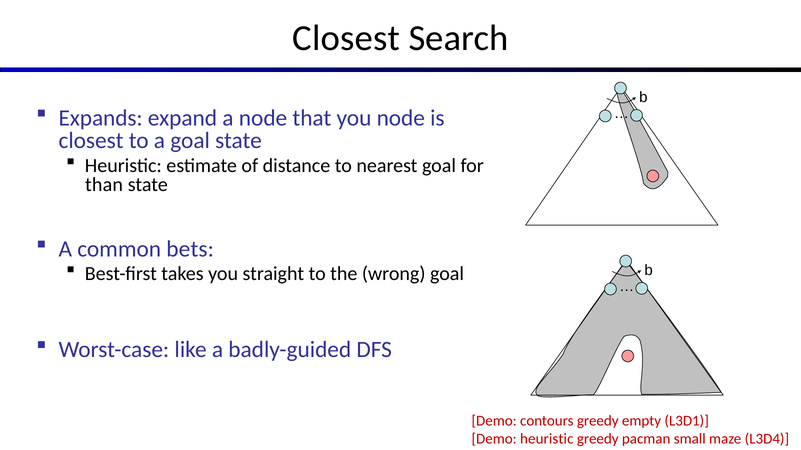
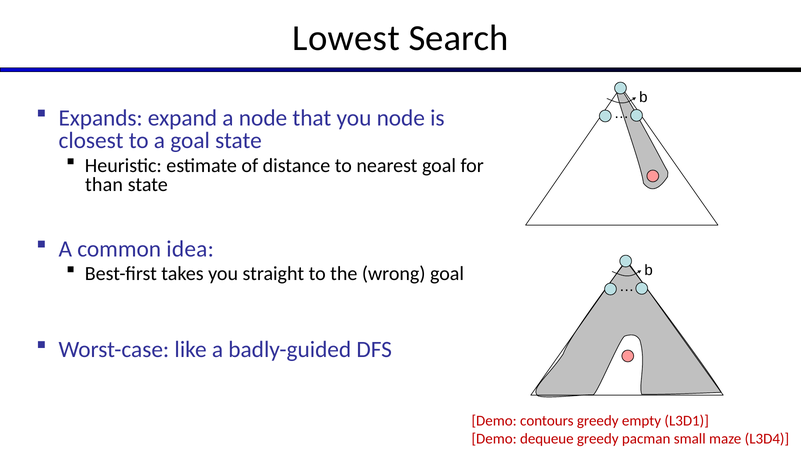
Closest: Closest -> Lowest (346, 38)
bets: bets -> idea (190, 249)
Demo heuristic: heuristic -> dequeue (547, 439)
